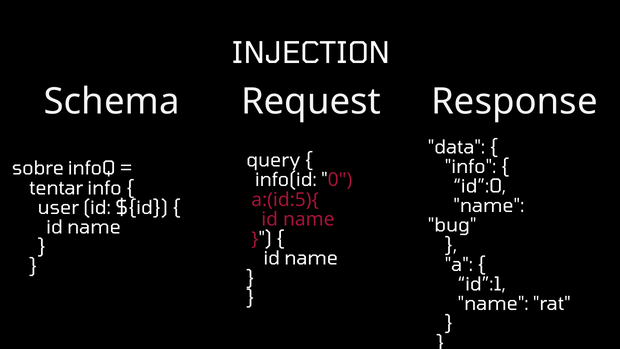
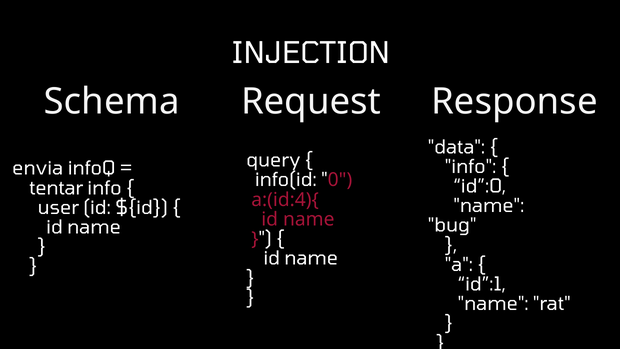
sobre: sobre -> envia (38, 169)
a:(id:5){: a:(id:5){ -> a:(id:4){ (285, 200)
